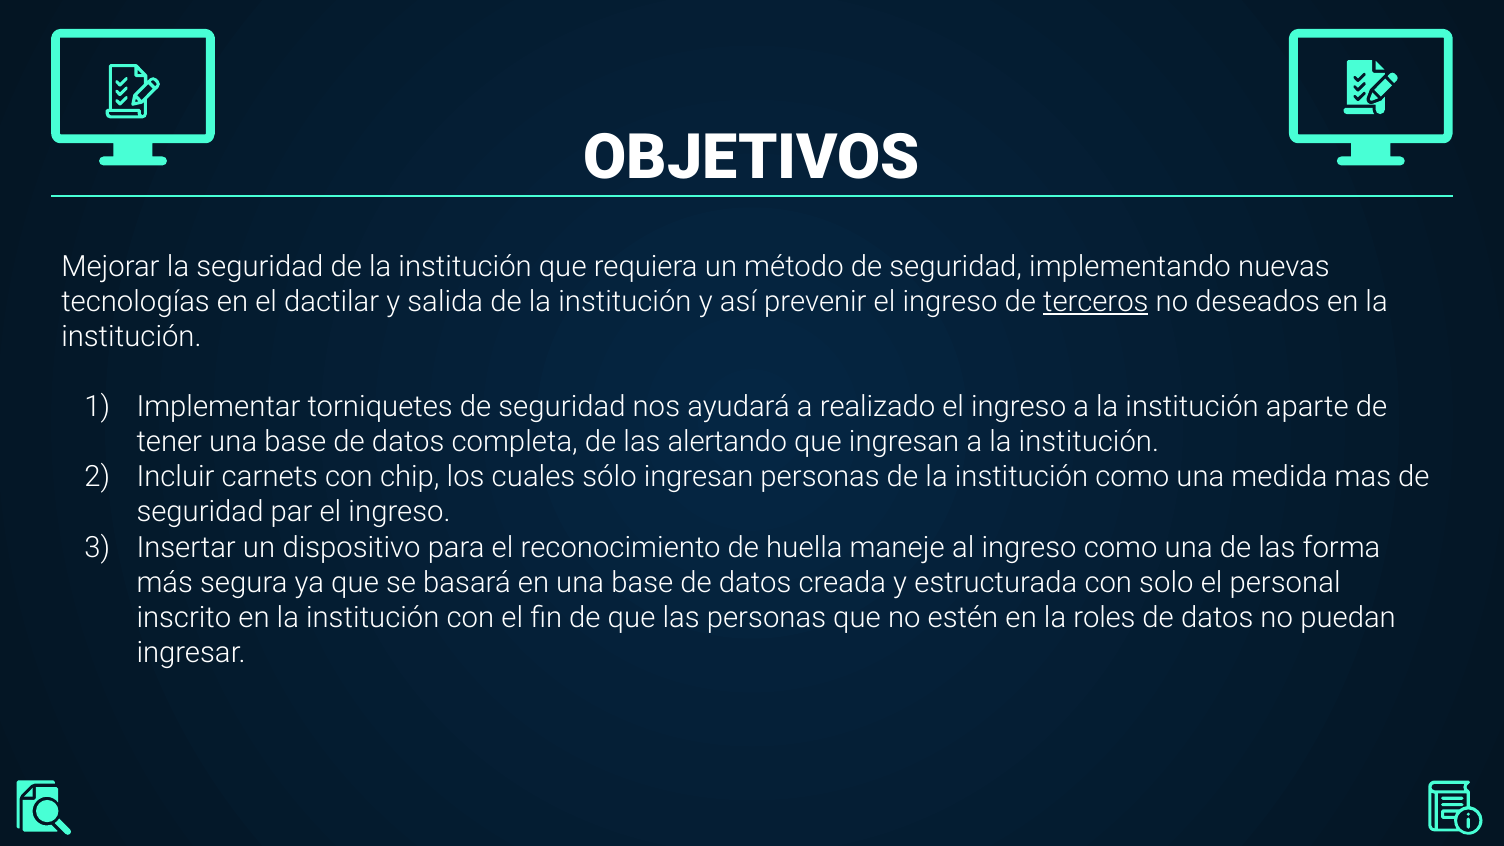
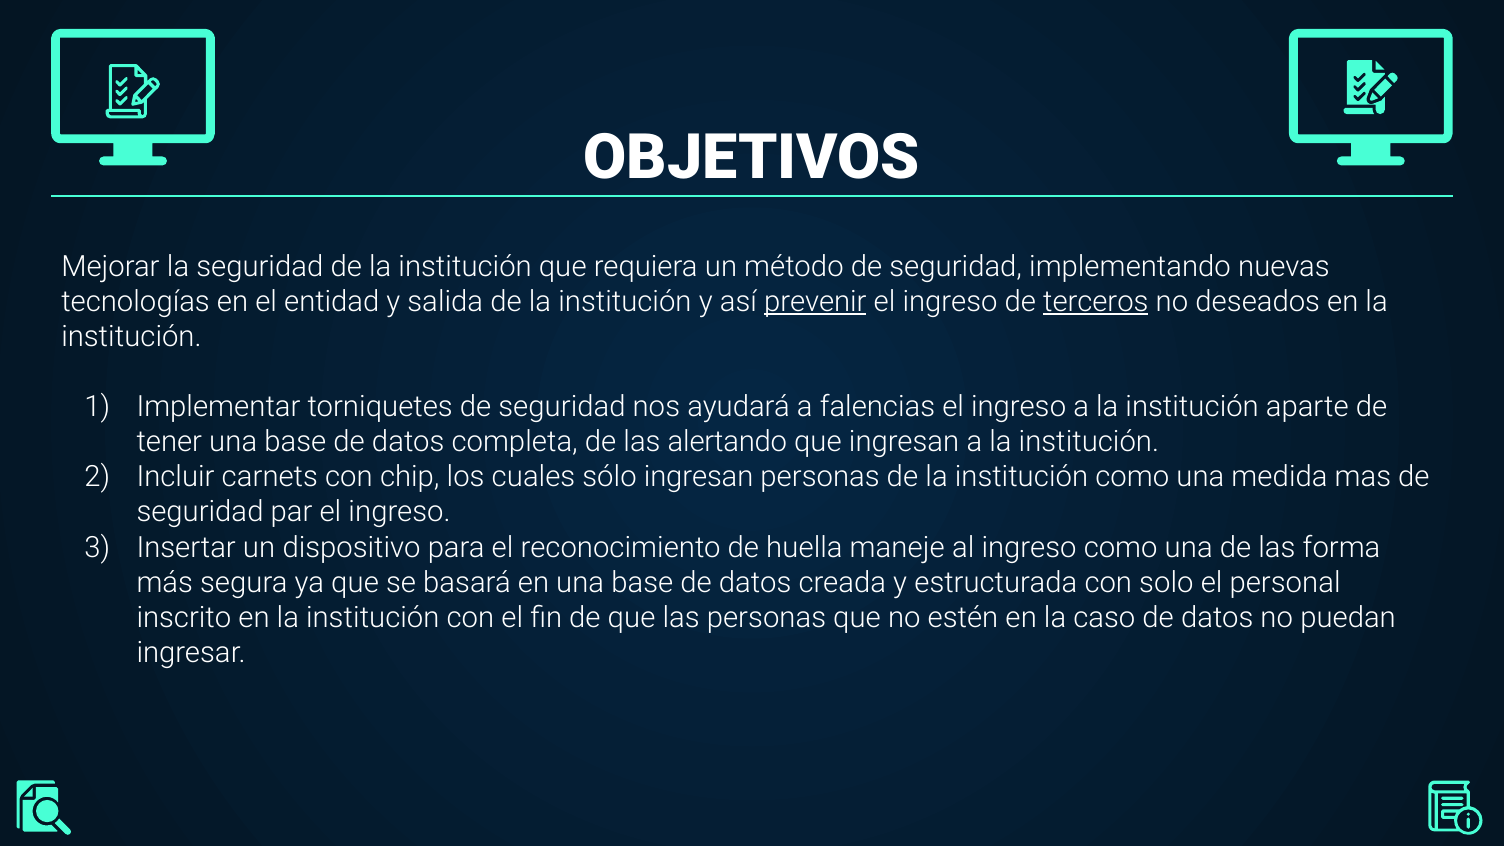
dactilar: dactilar -> entidad (332, 302)
prevenir underline: none -> present (815, 302)
realizado: realizado -> falencias (877, 407)
roles: roles -> caso (1104, 618)
